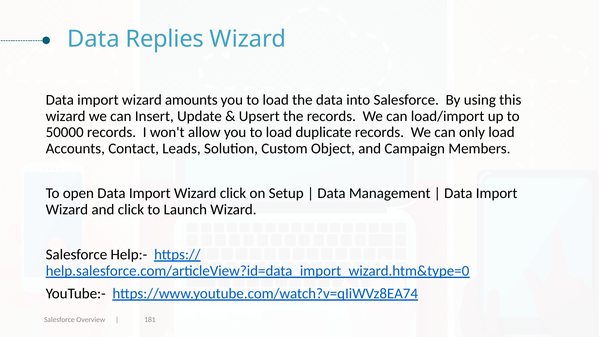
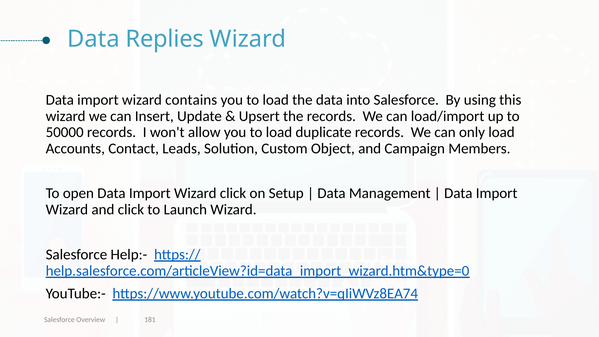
amounts: amounts -> contains (191, 100)
